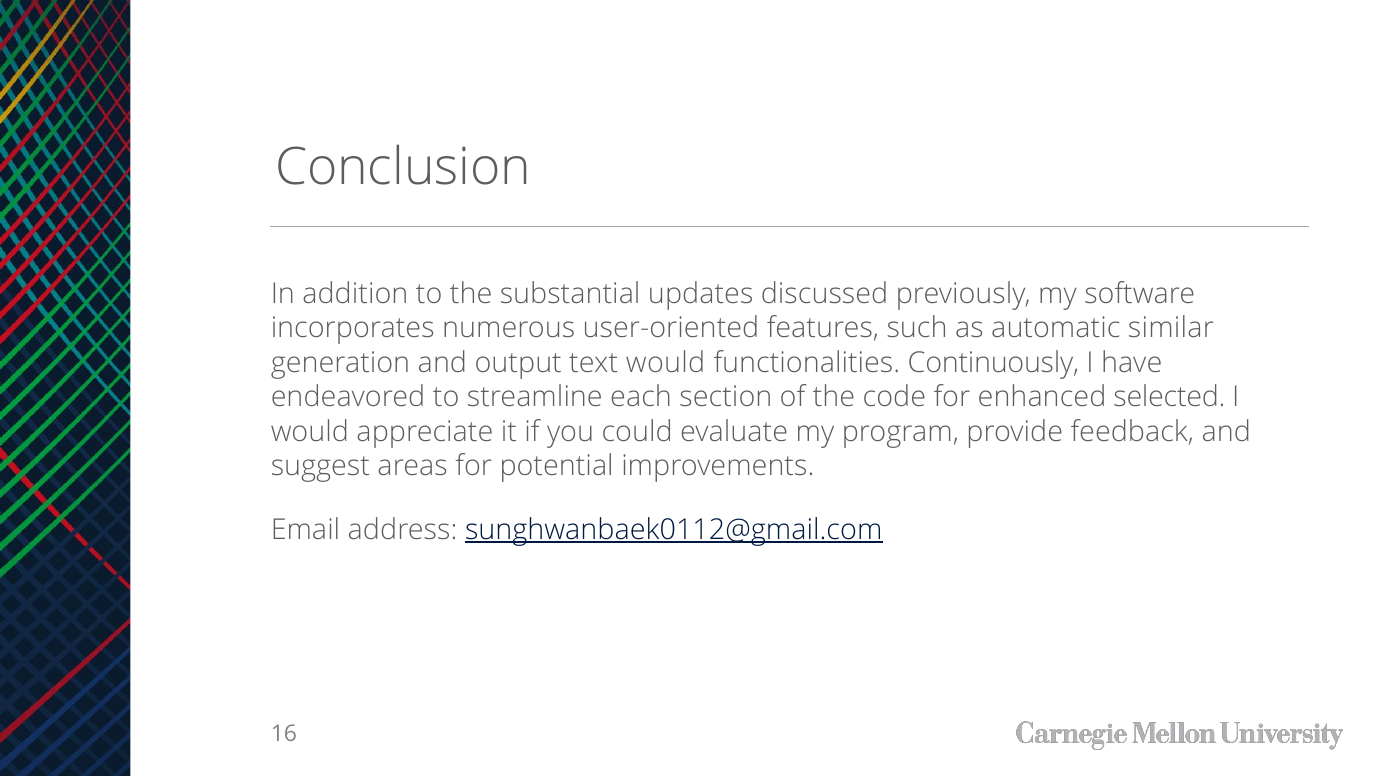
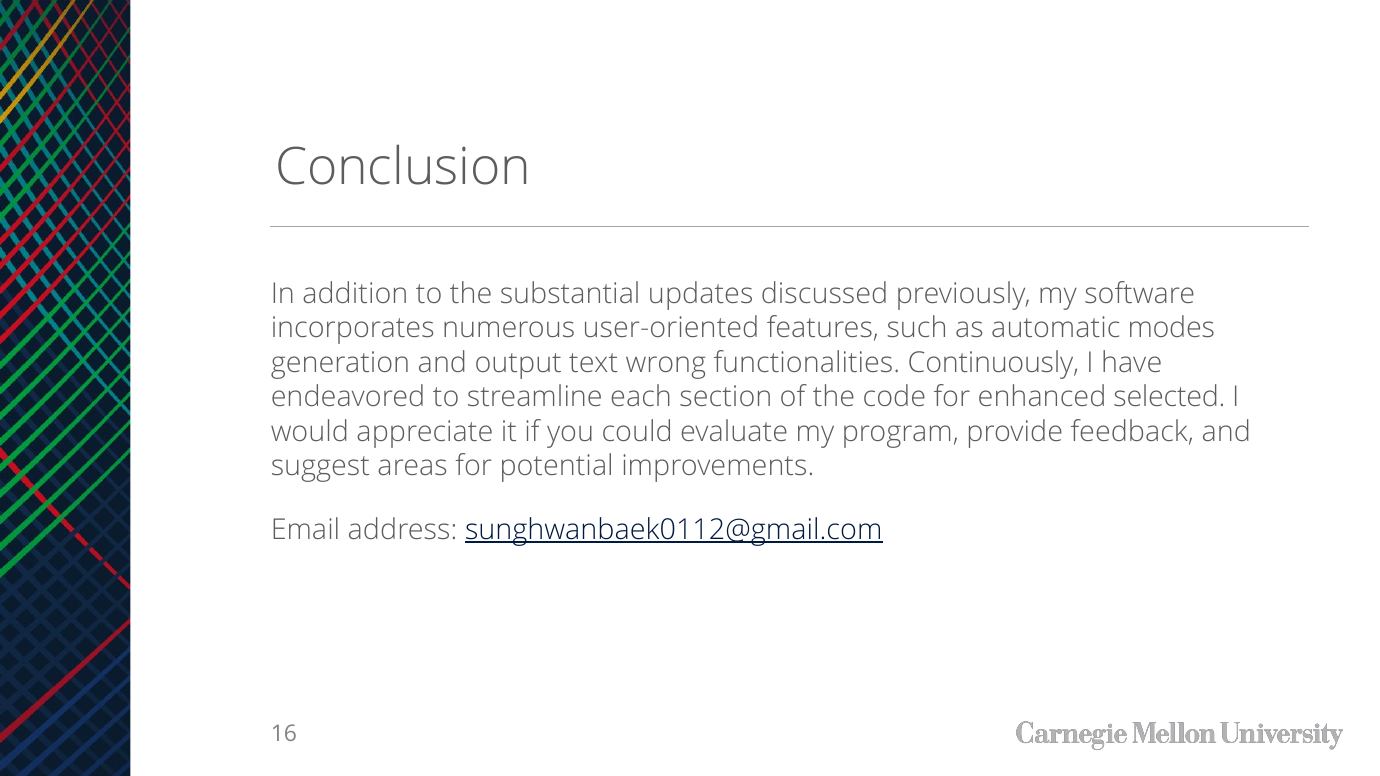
similar: similar -> modes (1171, 328)
text would: would -> wrong (666, 363)
